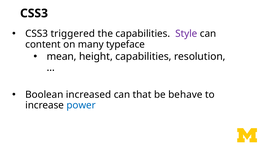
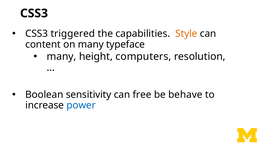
Style colour: purple -> orange (186, 34)
mean: mean -> many (62, 57)
height capabilities: capabilities -> computers (143, 57)
increased: increased -> sensitivity (89, 95)
that: that -> free (142, 95)
